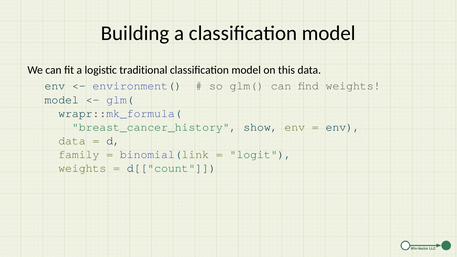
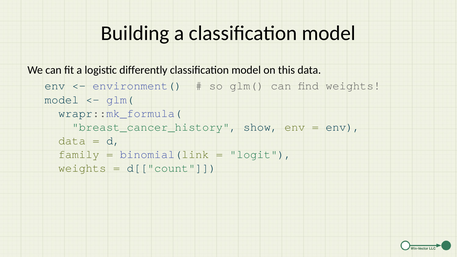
traditional: traditional -> differently (143, 70)
